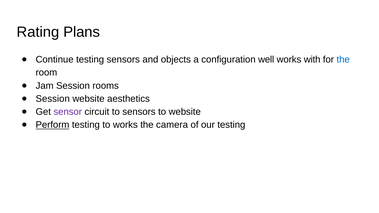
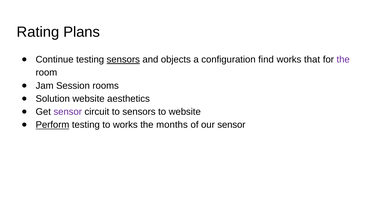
sensors underline: none -> present (123, 60)
well: well -> find (266, 60)
with: with -> that (312, 60)
the colour: blue -> purple (343, 60)
Session: Session -> Solution (53, 99)
camera: camera -> months (172, 125)
our testing: testing -> sensor (231, 125)
